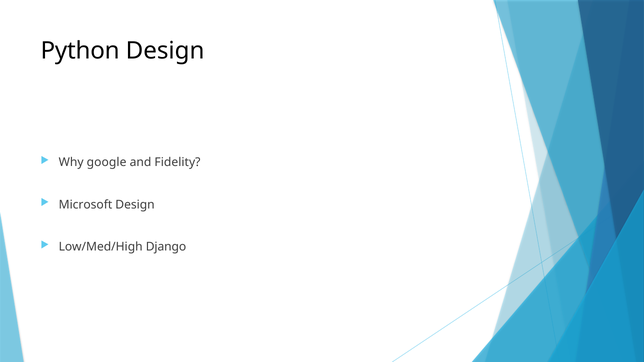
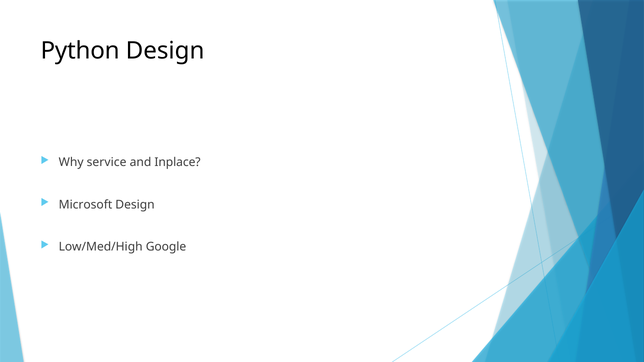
google: google -> service (107, 162)
Fidelity: Fidelity -> Inplace (178, 162)
Django: Django -> Google (166, 247)
